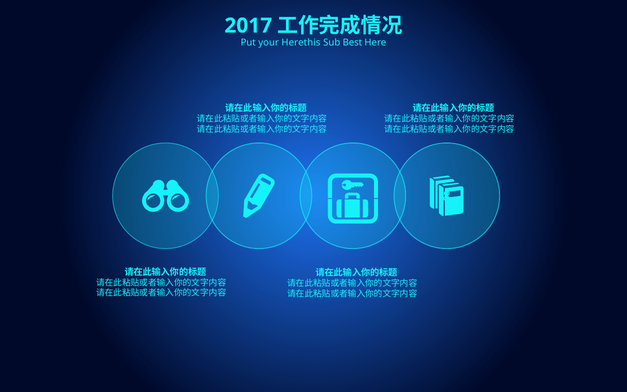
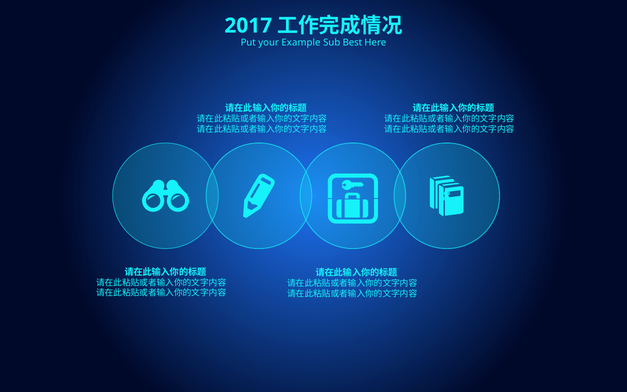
Herethis: Herethis -> Example (301, 42)
